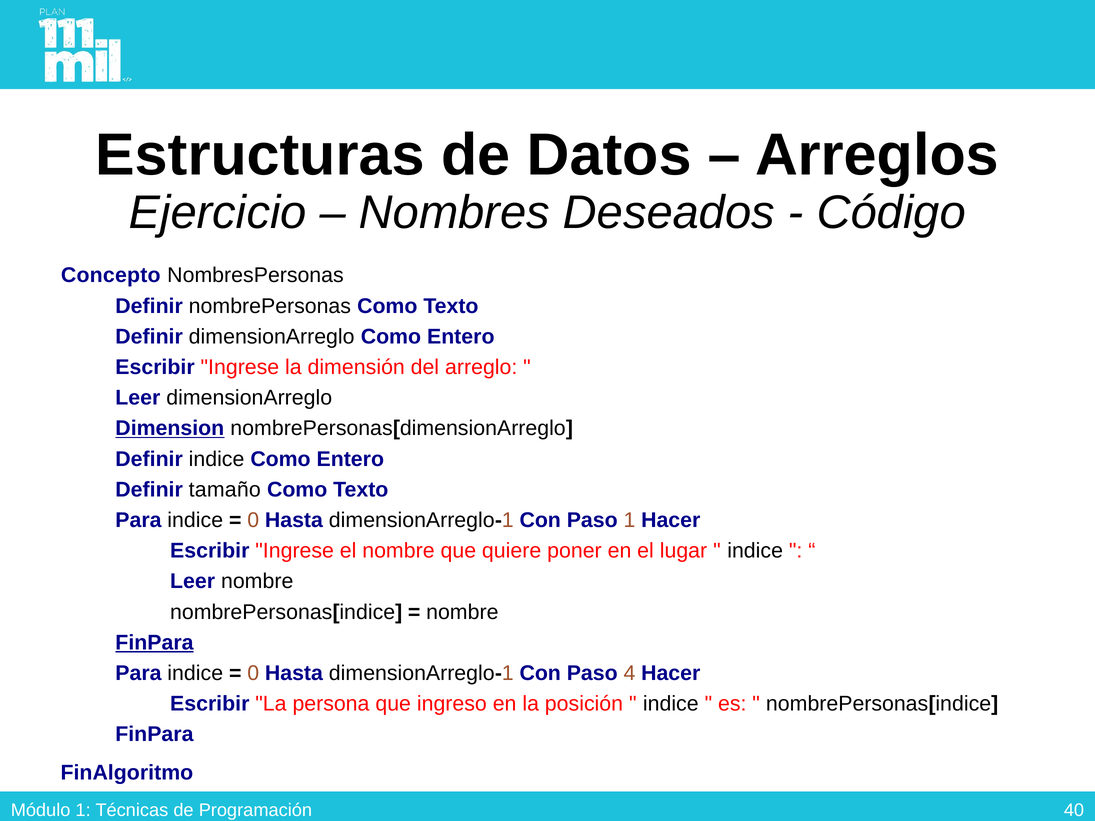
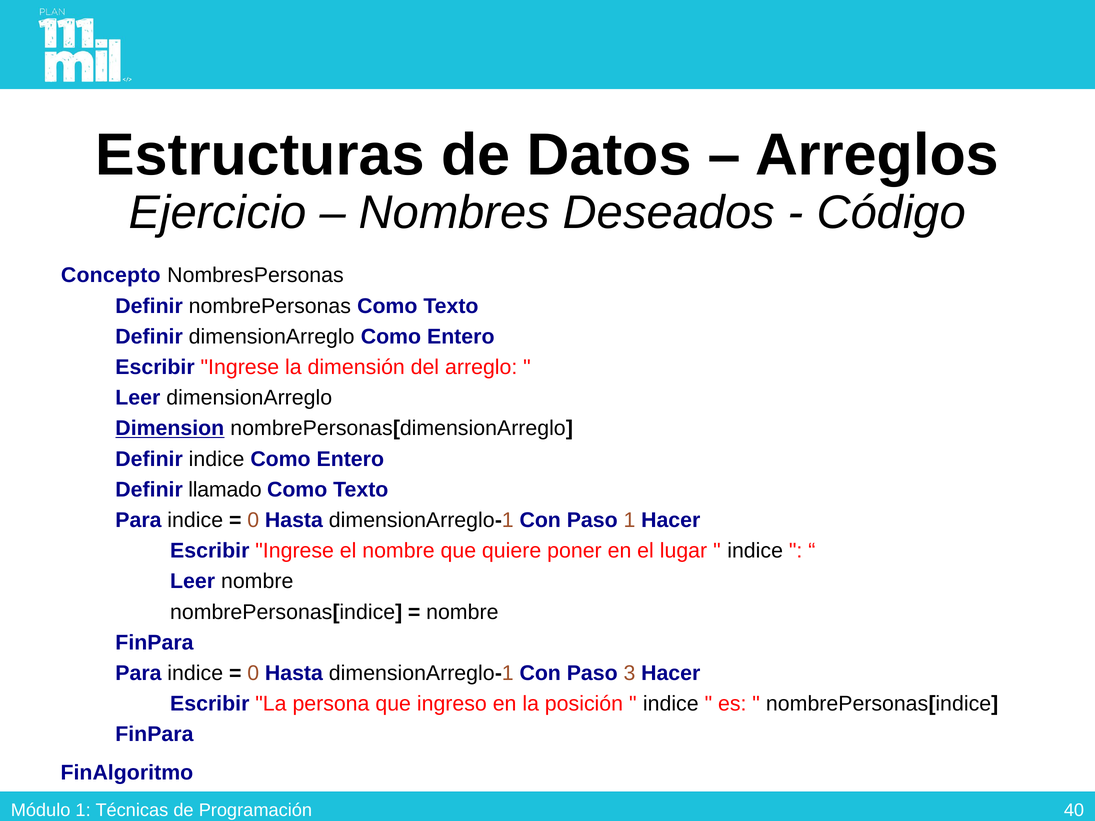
tamaño: tamaño -> llamado (225, 490)
FinPara underline: present -> none (154, 643)
4: 4 -> 3 (629, 673)
